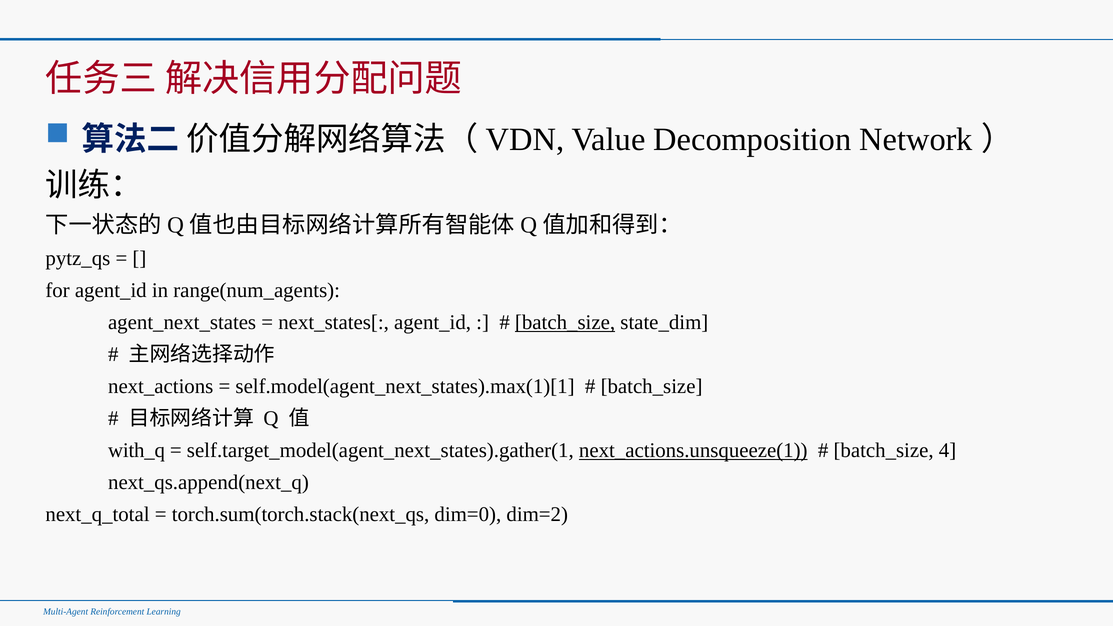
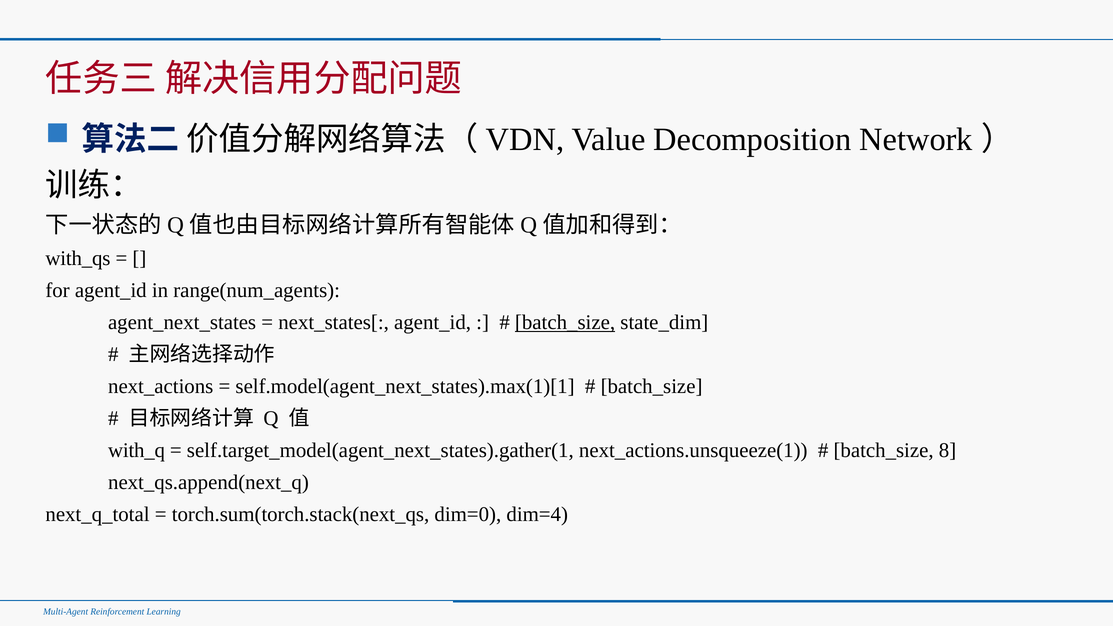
pytz_qs: pytz_qs -> with_qs (78, 258)
next_actions.unsqueeze(1 underline: present -> none (693, 451)
4: 4 -> 8 (948, 451)
dim=2: dim=2 -> dim=4 (537, 515)
